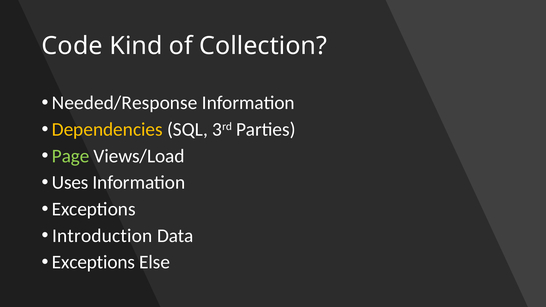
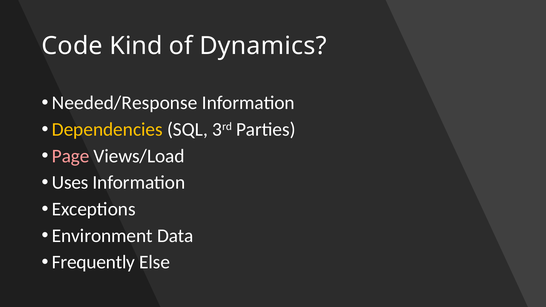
Collection: Collection -> Dynamics (263, 46)
Page colour: light green -> pink (71, 156)
Introduction: Introduction -> Environment (102, 236)
Exceptions: Exceptions -> Frequently (93, 262)
